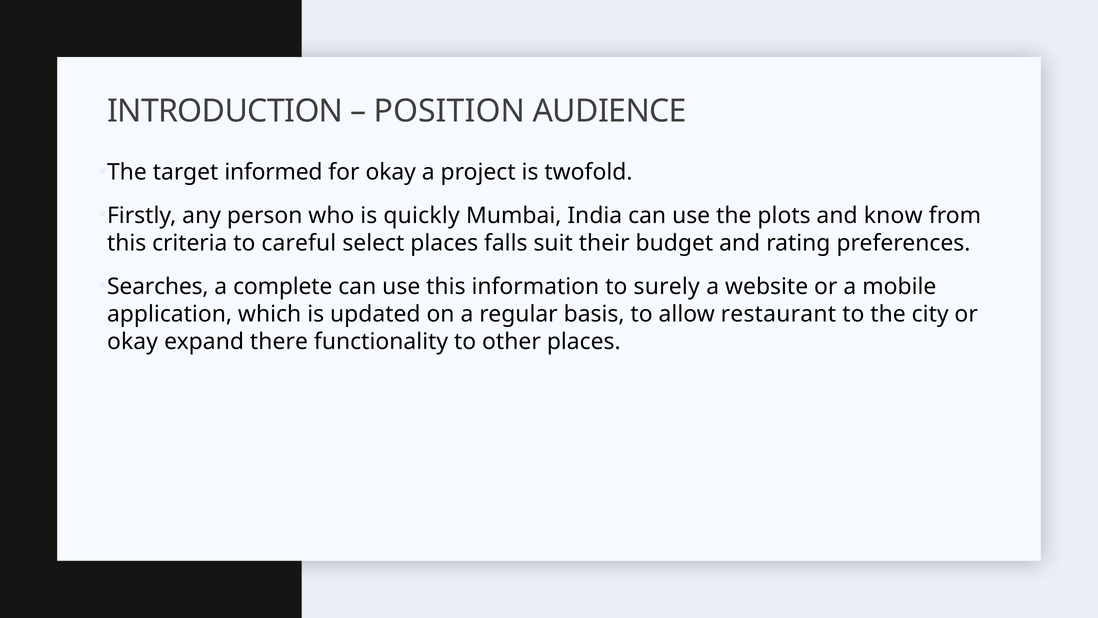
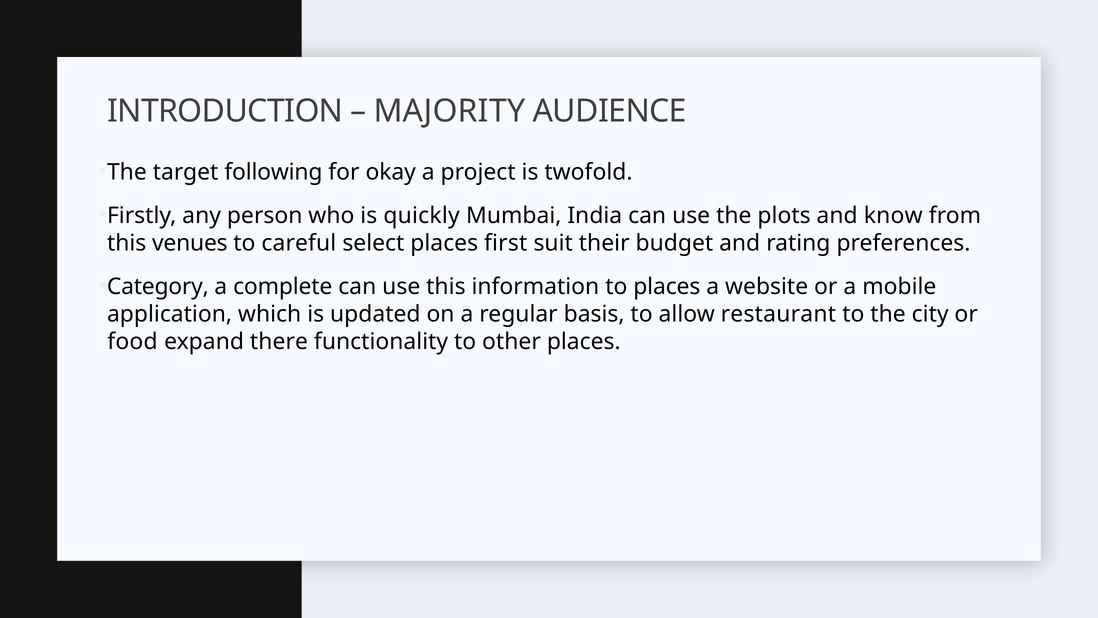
POSITION: POSITION -> MAJORITY (449, 111)
informed: informed -> following (273, 172)
criteria: criteria -> venues (190, 243)
falls: falls -> first (506, 243)
Searches: Searches -> Category (158, 287)
to surely: surely -> places (667, 287)
okay: okay -> food (132, 341)
